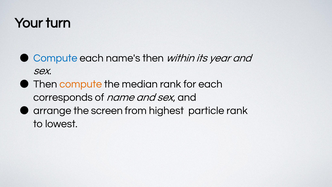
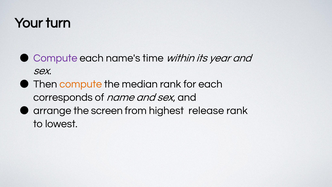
Compute colour: blue -> purple (55, 58)
name's then: then -> time (153, 58)
particle: particle -> release (206, 110)
